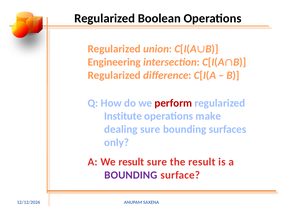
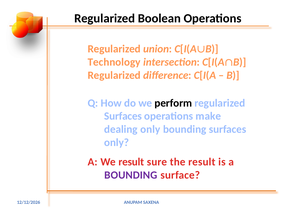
Engineering: Engineering -> Technology (114, 62)
perform colour: red -> black (173, 103)
Institute: Institute -> Surfaces (123, 116)
dealing sure: sure -> only (150, 130)
